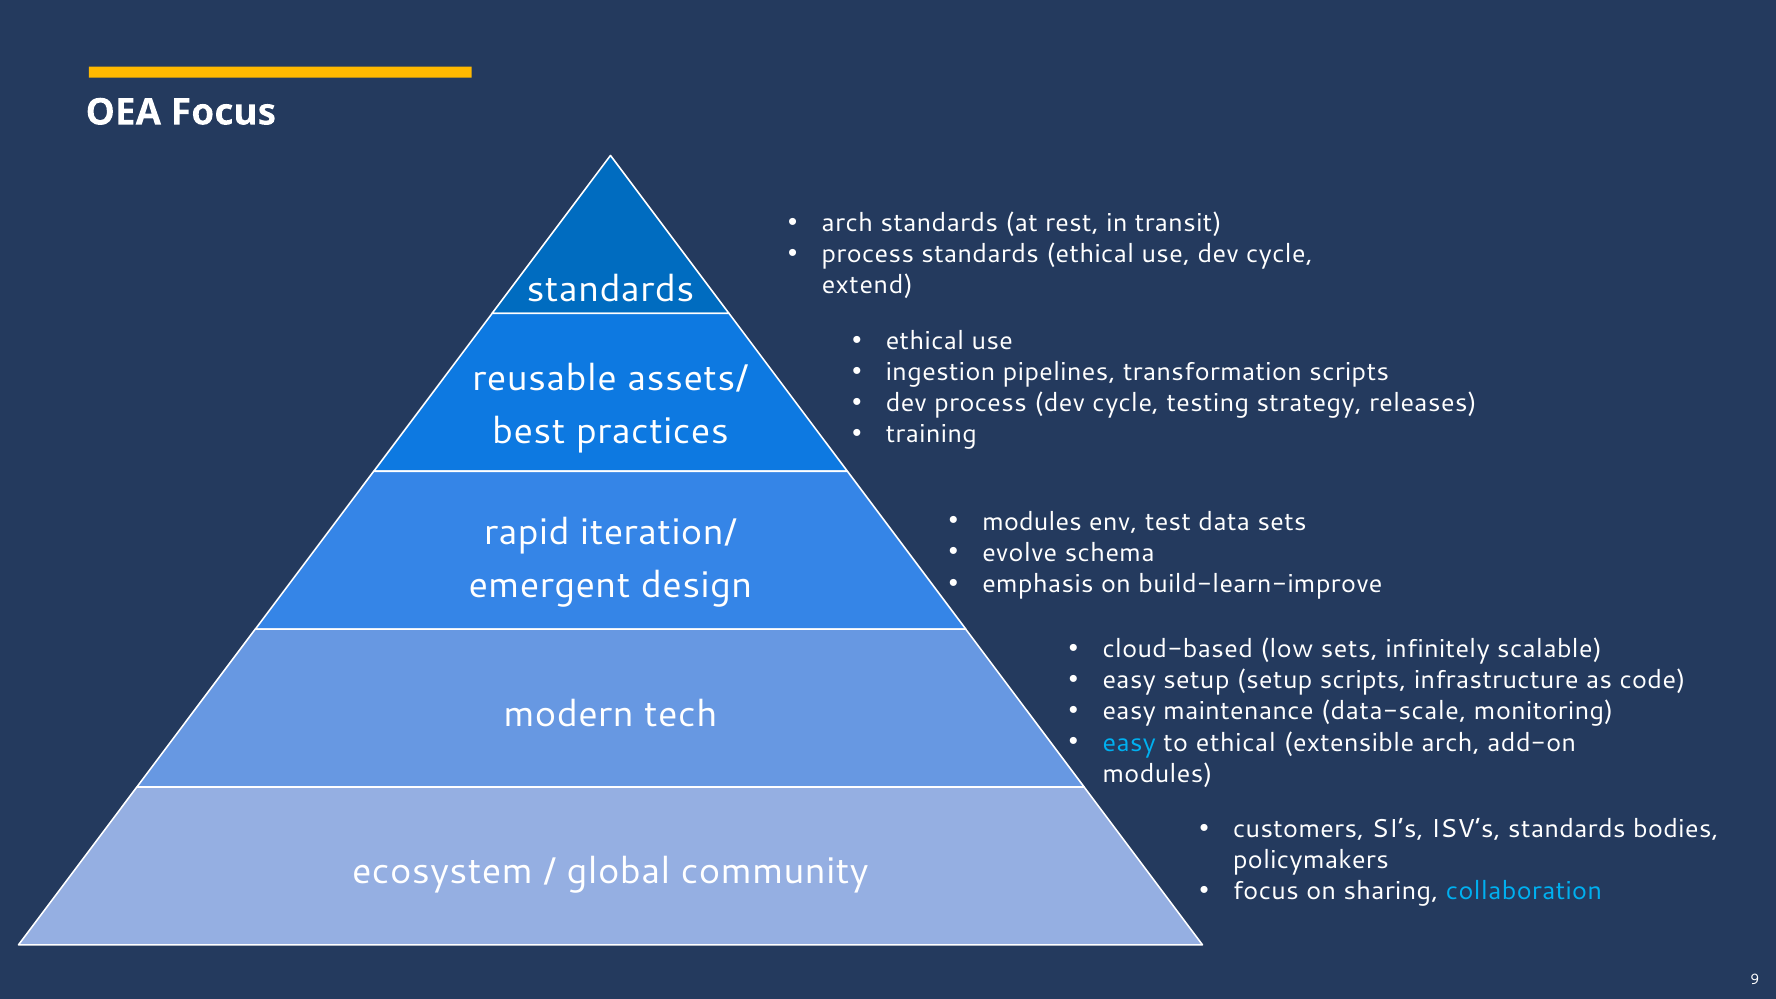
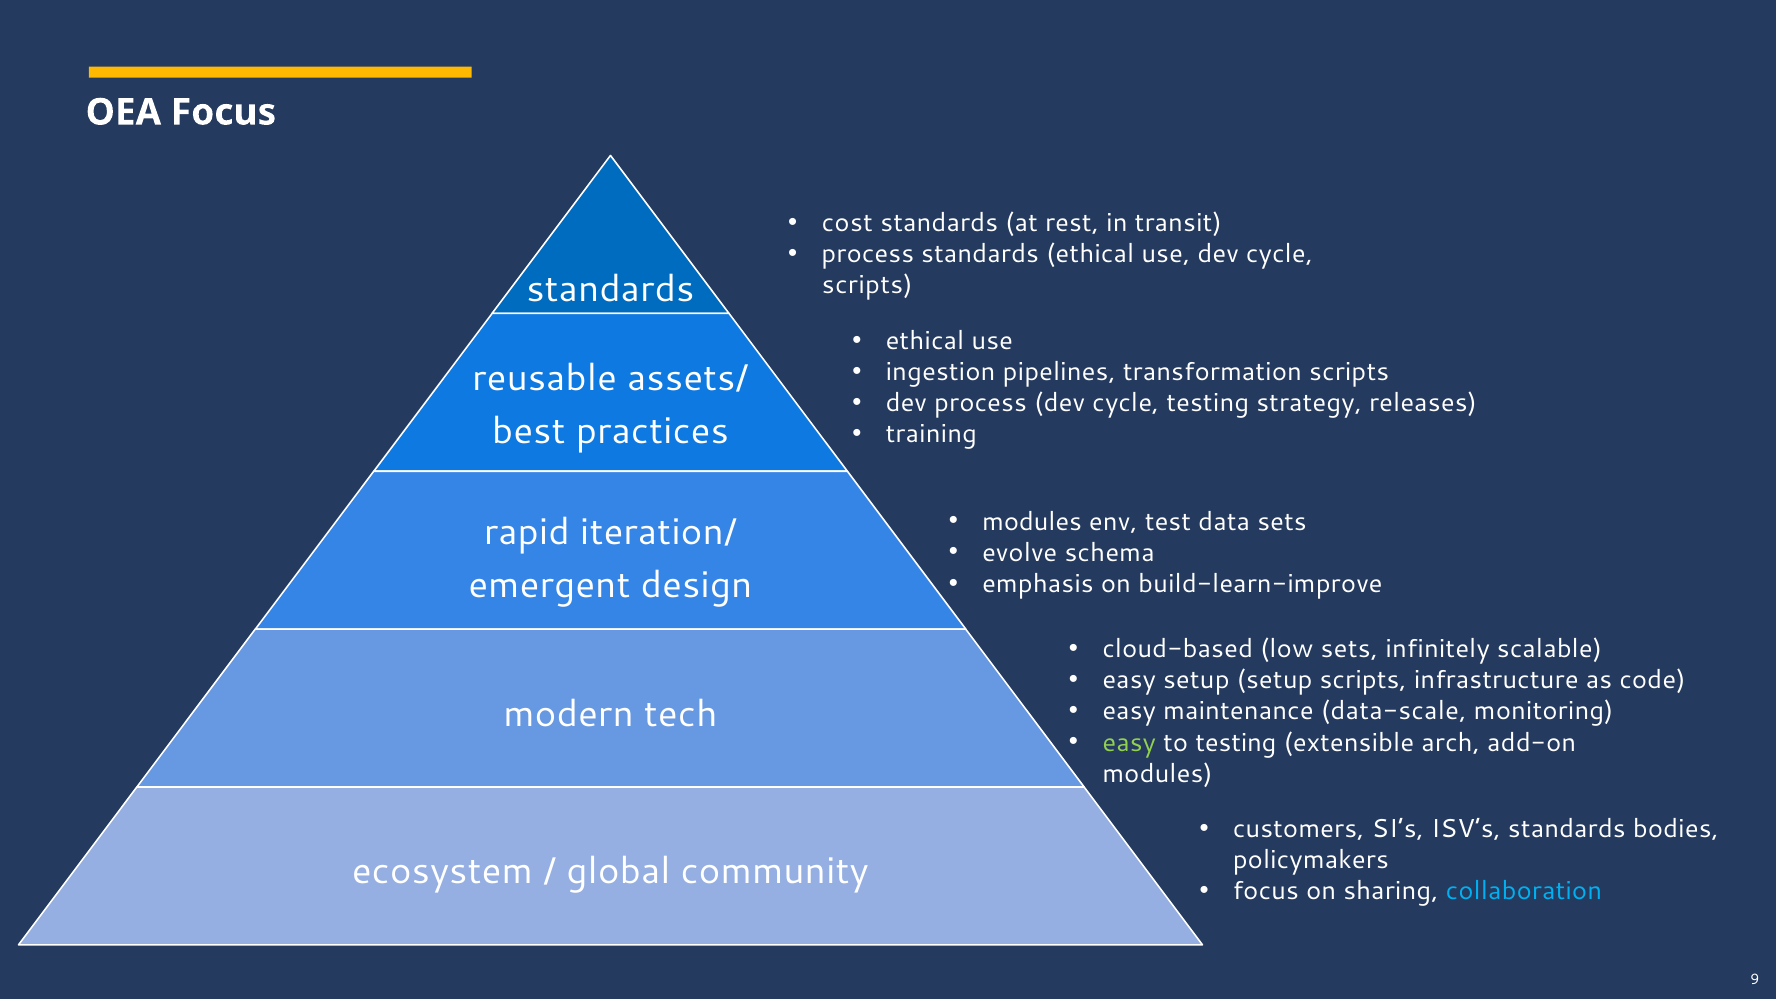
arch: arch -> cost (847, 223)
extend: extend -> scripts (867, 285)
easy colour: light blue -> light green (1129, 742)
to ethical: ethical -> testing (1236, 742)
